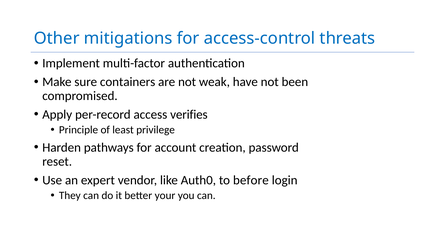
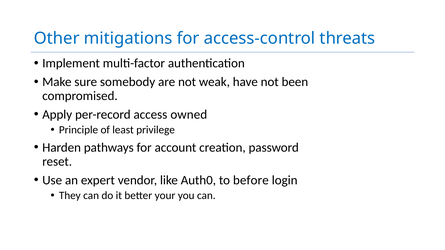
containers: containers -> somebody (128, 82)
verifies: verifies -> owned (189, 115)
